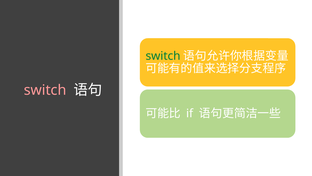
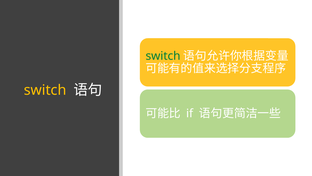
switch colour: pink -> yellow (45, 90)
